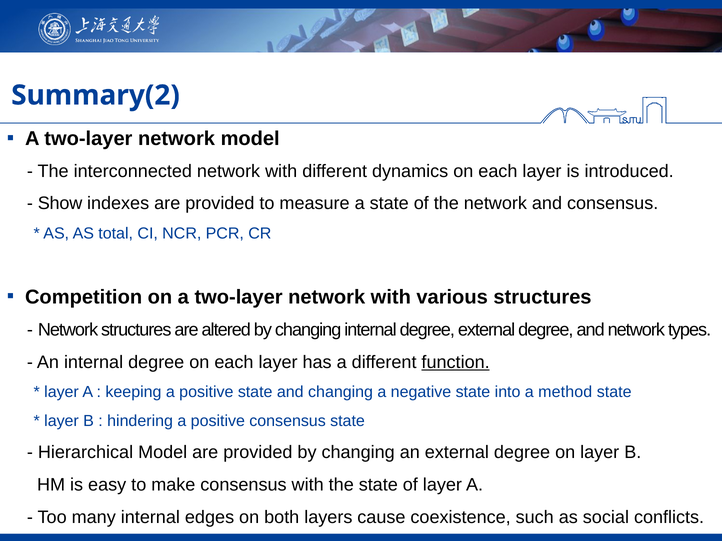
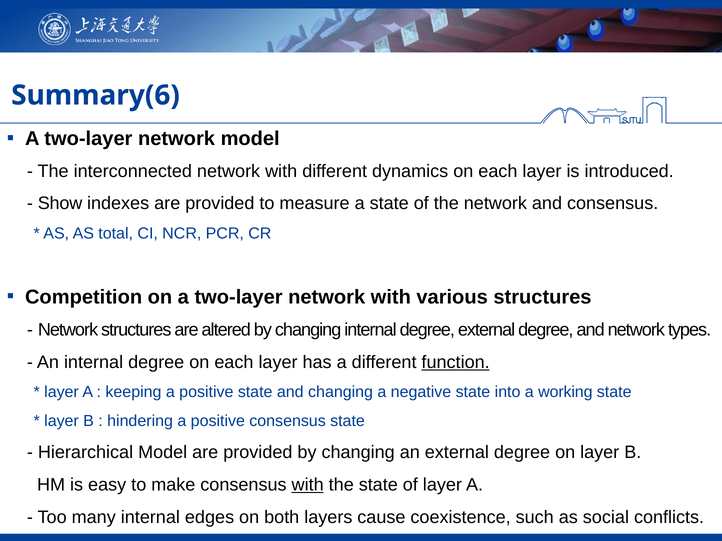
Summary(2: Summary(2 -> Summary(6 (96, 95)
method: method -> working (565, 392)
with underline: none -> present (308, 485)
